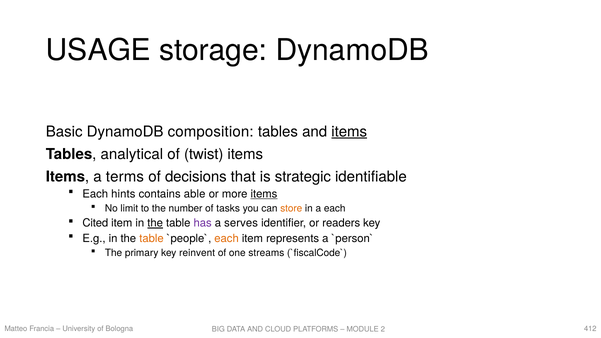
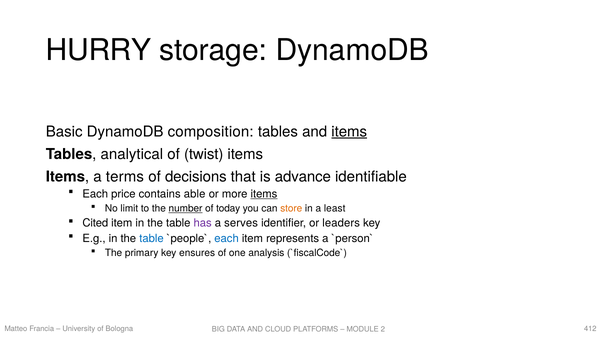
USAGE: USAGE -> HURRY (99, 50)
strategic: strategic -> advance (303, 177)
hints: hints -> price (123, 194)
number underline: none -> present (186, 209)
tasks: tasks -> today (228, 209)
a each: each -> least (335, 209)
the underline: present -> none (155, 223)
readers: readers -> leaders (341, 223)
table colour: orange -> blue (151, 238)
each colour: orange -> blue (227, 238)
reinvent: reinvent -> ensures (197, 253)
streams: streams -> analysis (266, 253)
